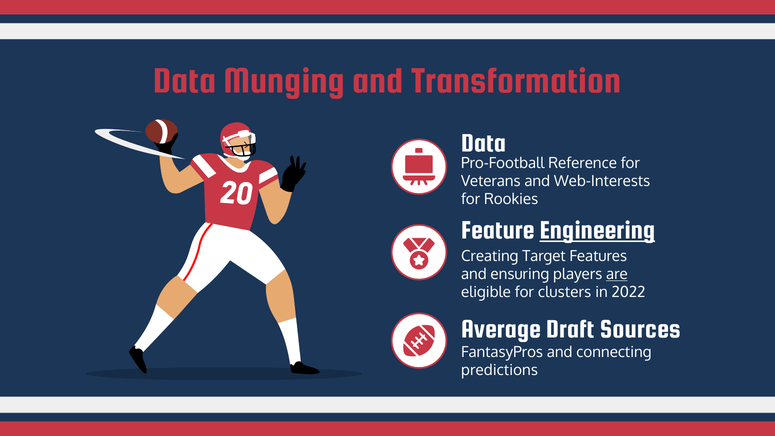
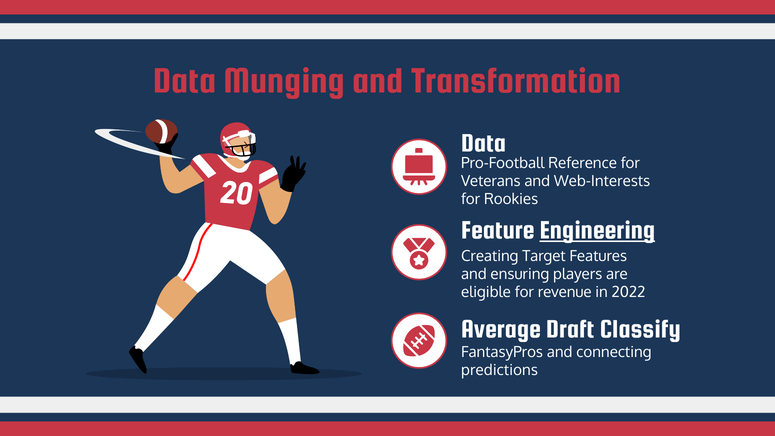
are underline: present -> none (617, 274)
clusters: clusters -> revenue (565, 292)
Sources: Sources -> Classify (640, 329)
